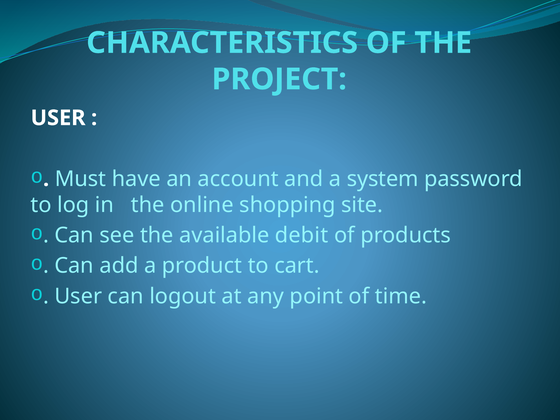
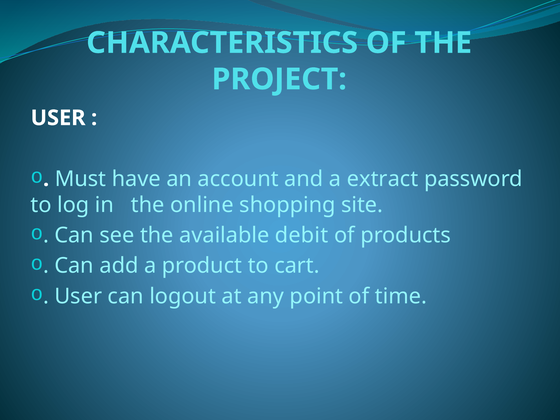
system: system -> extract (383, 179)
